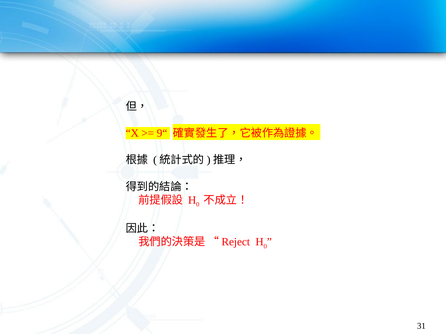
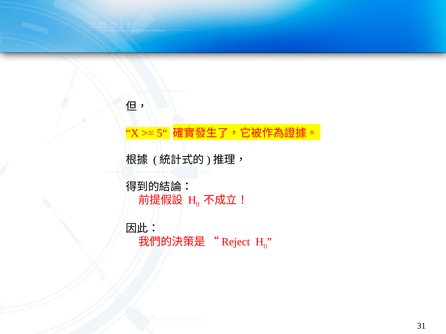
9“: 9“ -> 5“ (162, 133)
